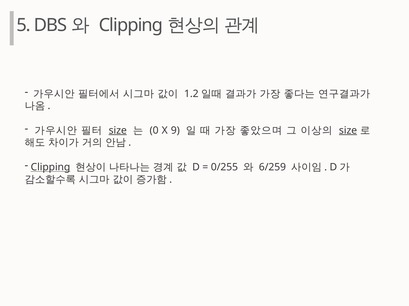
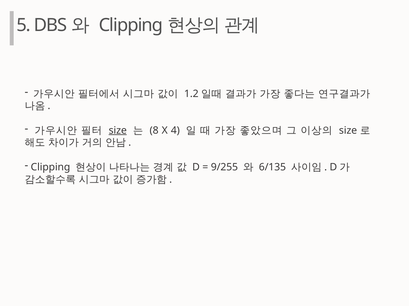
0: 0 -> 8 (154, 131)
9: 9 -> 4 (175, 131)
size underline: present -> none (348, 131)
Clipping underline: present -> none (50, 168)
0/255: 0/255 -> 9/255 (224, 168)
6/259: 6/259 -> 6/135 (272, 168)
